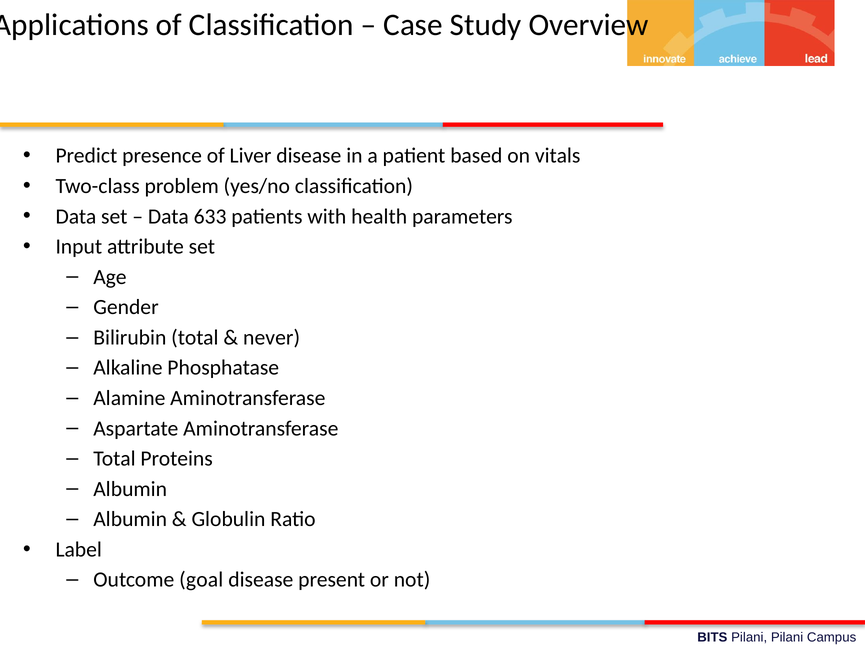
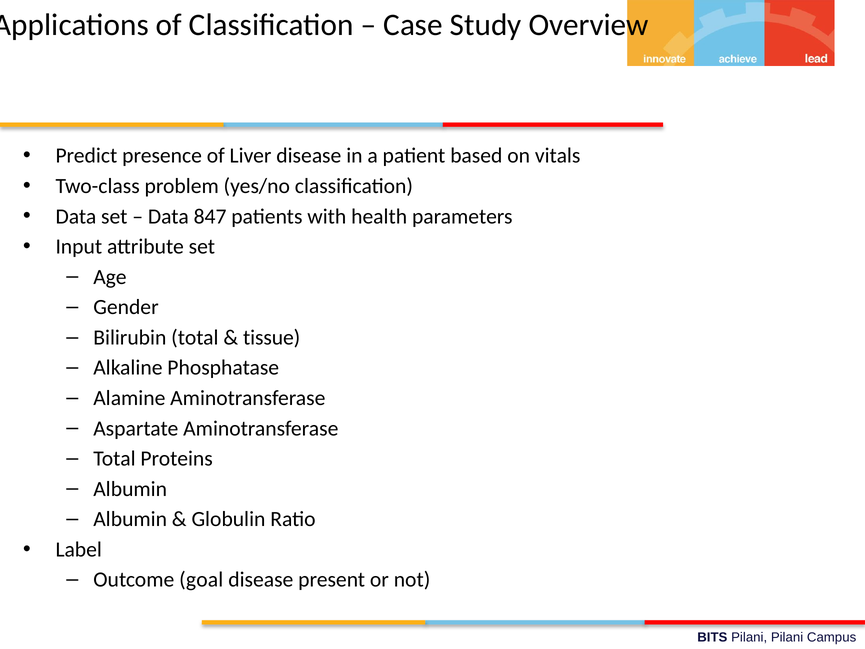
633: 633 -> 847 (210, 216)
never: never -> tissue (272, 337)
